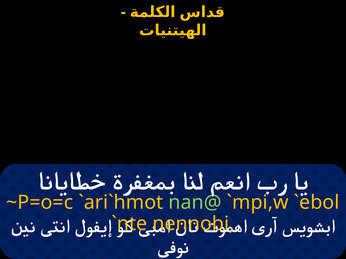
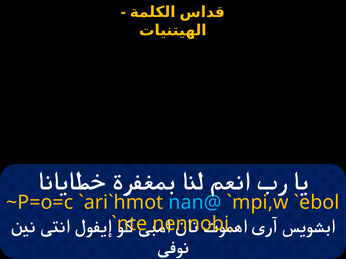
nan@ colour: light green -> light blue (195, 203)
